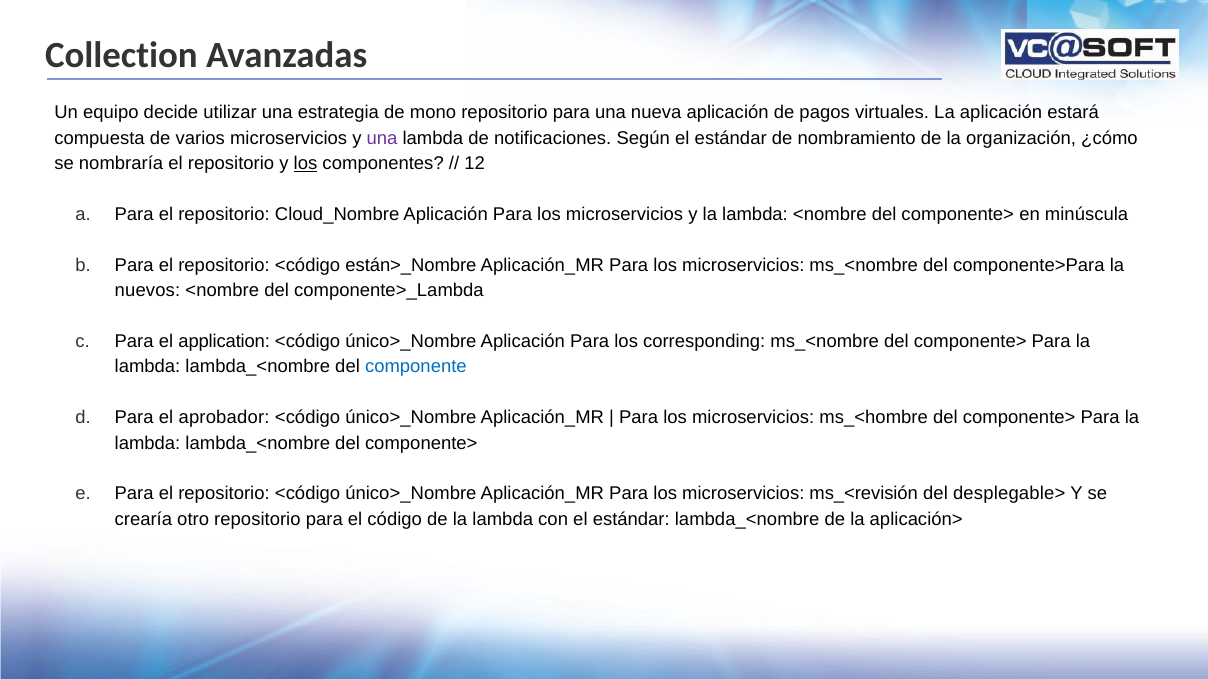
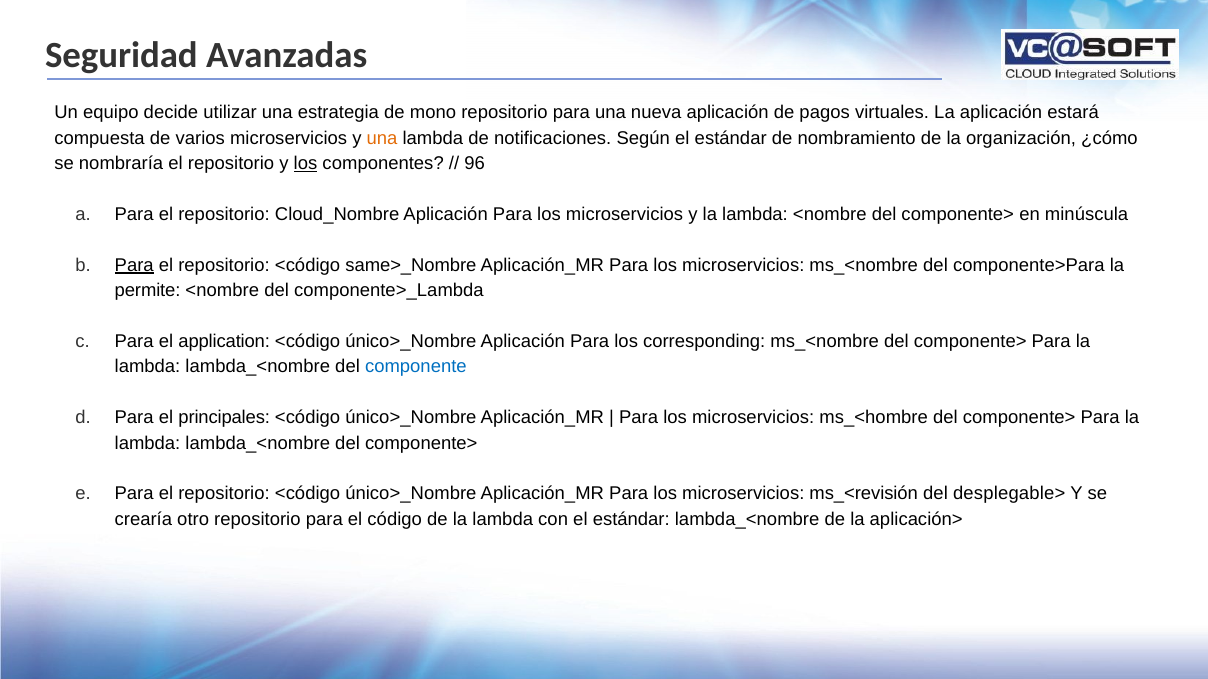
Collection: Collection -> Seguridad (121, 56)
una colour: purple -> orange (382, 138)
12: 12 -> 96 (475, 164)
Para underline: none -> present (134, 265)
están>_Nombre: están>_Nombre -> same>_Nombre (411, 265)
nuevos: nuevos -> permite (148, 291)
aprobador: aprobador -> principales (224, 418)
